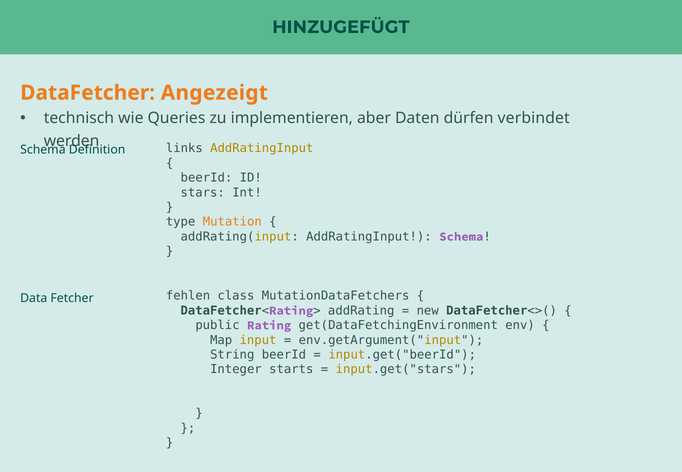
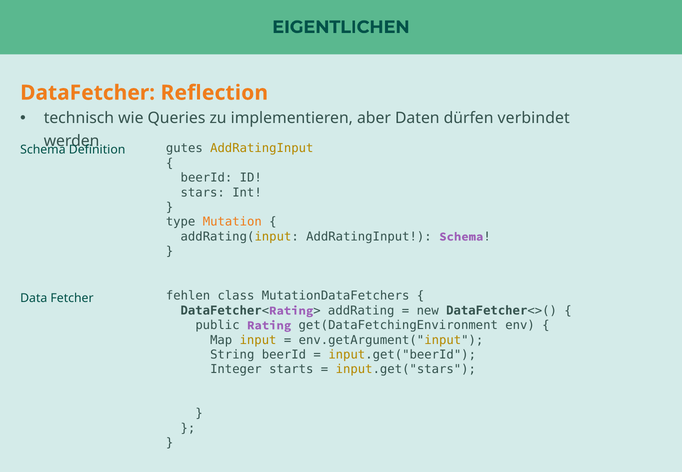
HINZUGEFÜGT: HINZUGEFÜGT -> EIGENTLICHEN (341, 27)
Angezeigt: Angezeigt -> Reflection (214, 93)
links: links -> gutes (184, 148)
